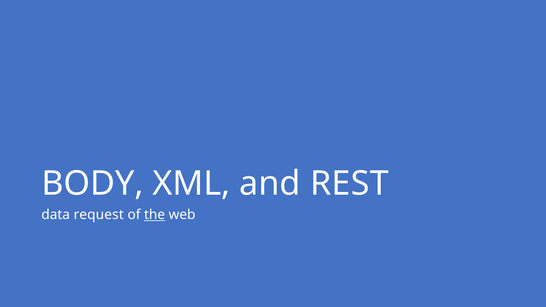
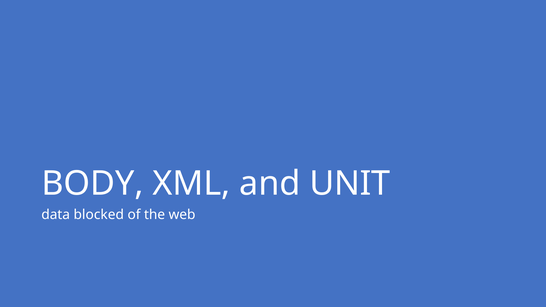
REST: REST -> UNIT (350, 184)
request: request -> blocked (99, 215)
the underline: present -> none (155, 215)
